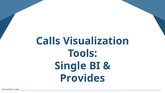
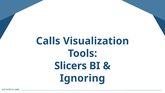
Single: Single -> Slicers (71, 66)
Provides: Provides -> Ignoring (82, 78)
